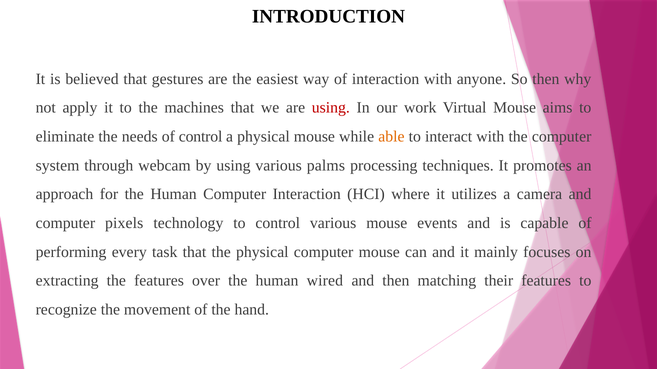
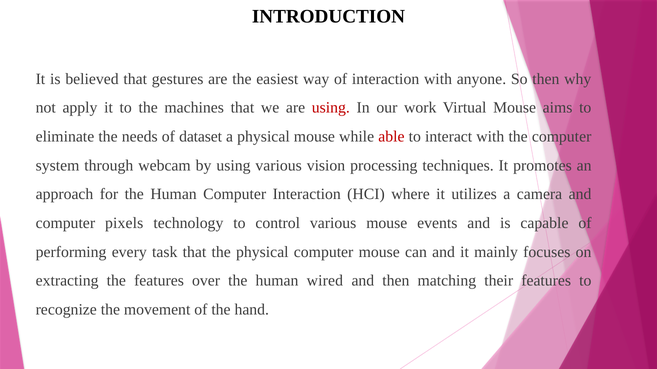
of control: control -> dataset (201, 137)
able colour: orange -> red (391, 137)
palms: palms -> vision (326, 166)
